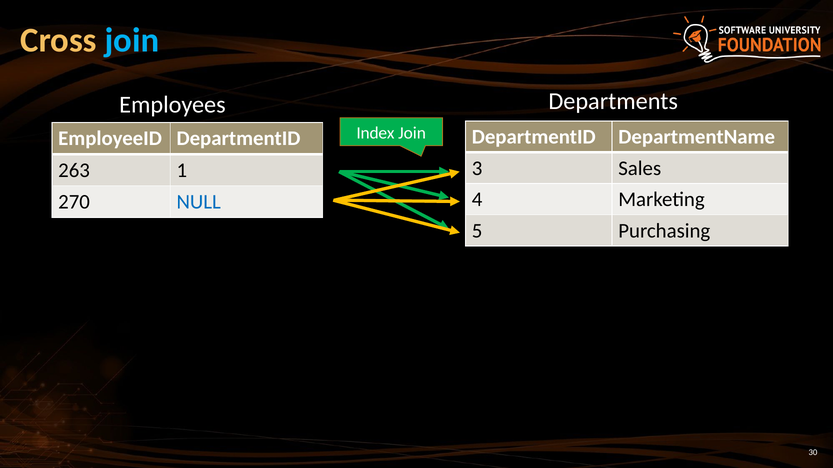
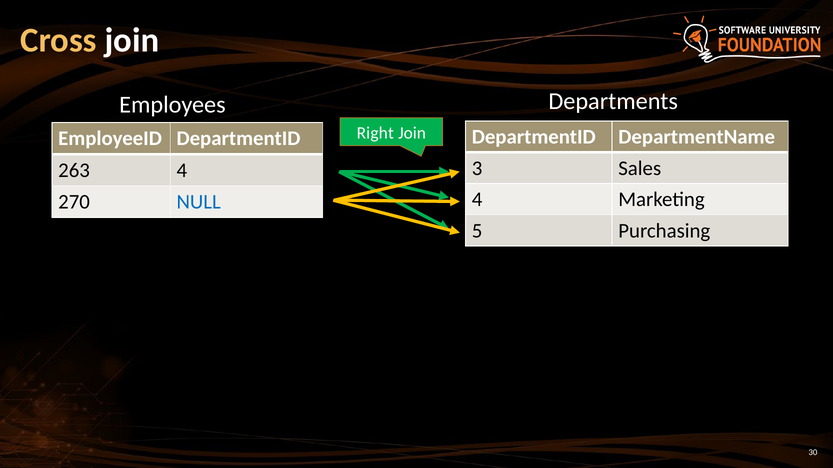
join colour: light blue -> white (132, 40)
Index: Index -> Right (375, 133)
263 1: 1 -> 4 (182, 170)
